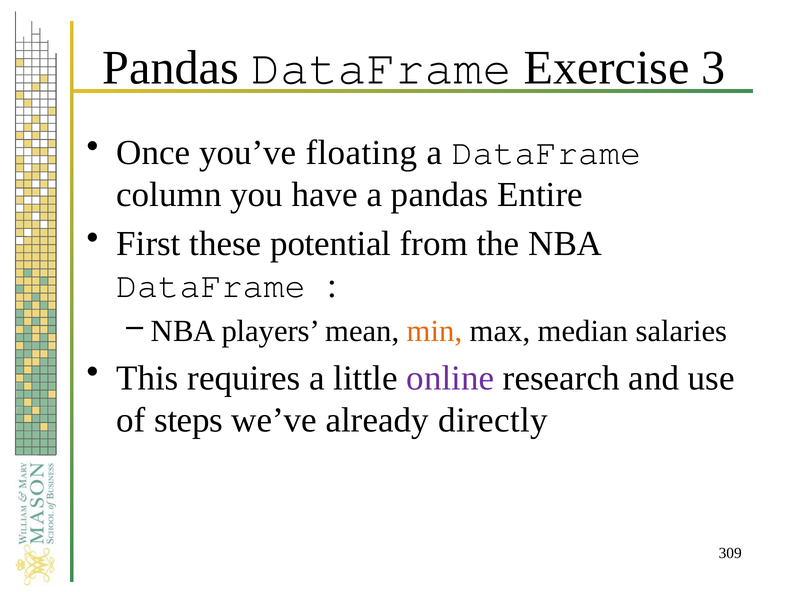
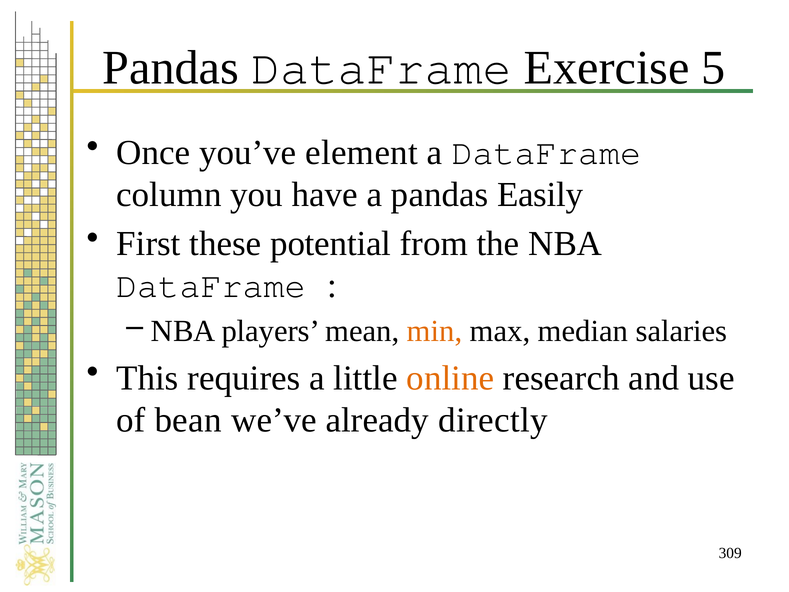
3: 3 -> 5 (714, 68)
floating: floating -> element (362, 152)
Entire: Entire -> Easily (540, 194)
online colour: purple -> orange (450, 378)
steps: steps -> bean (188, 420)
